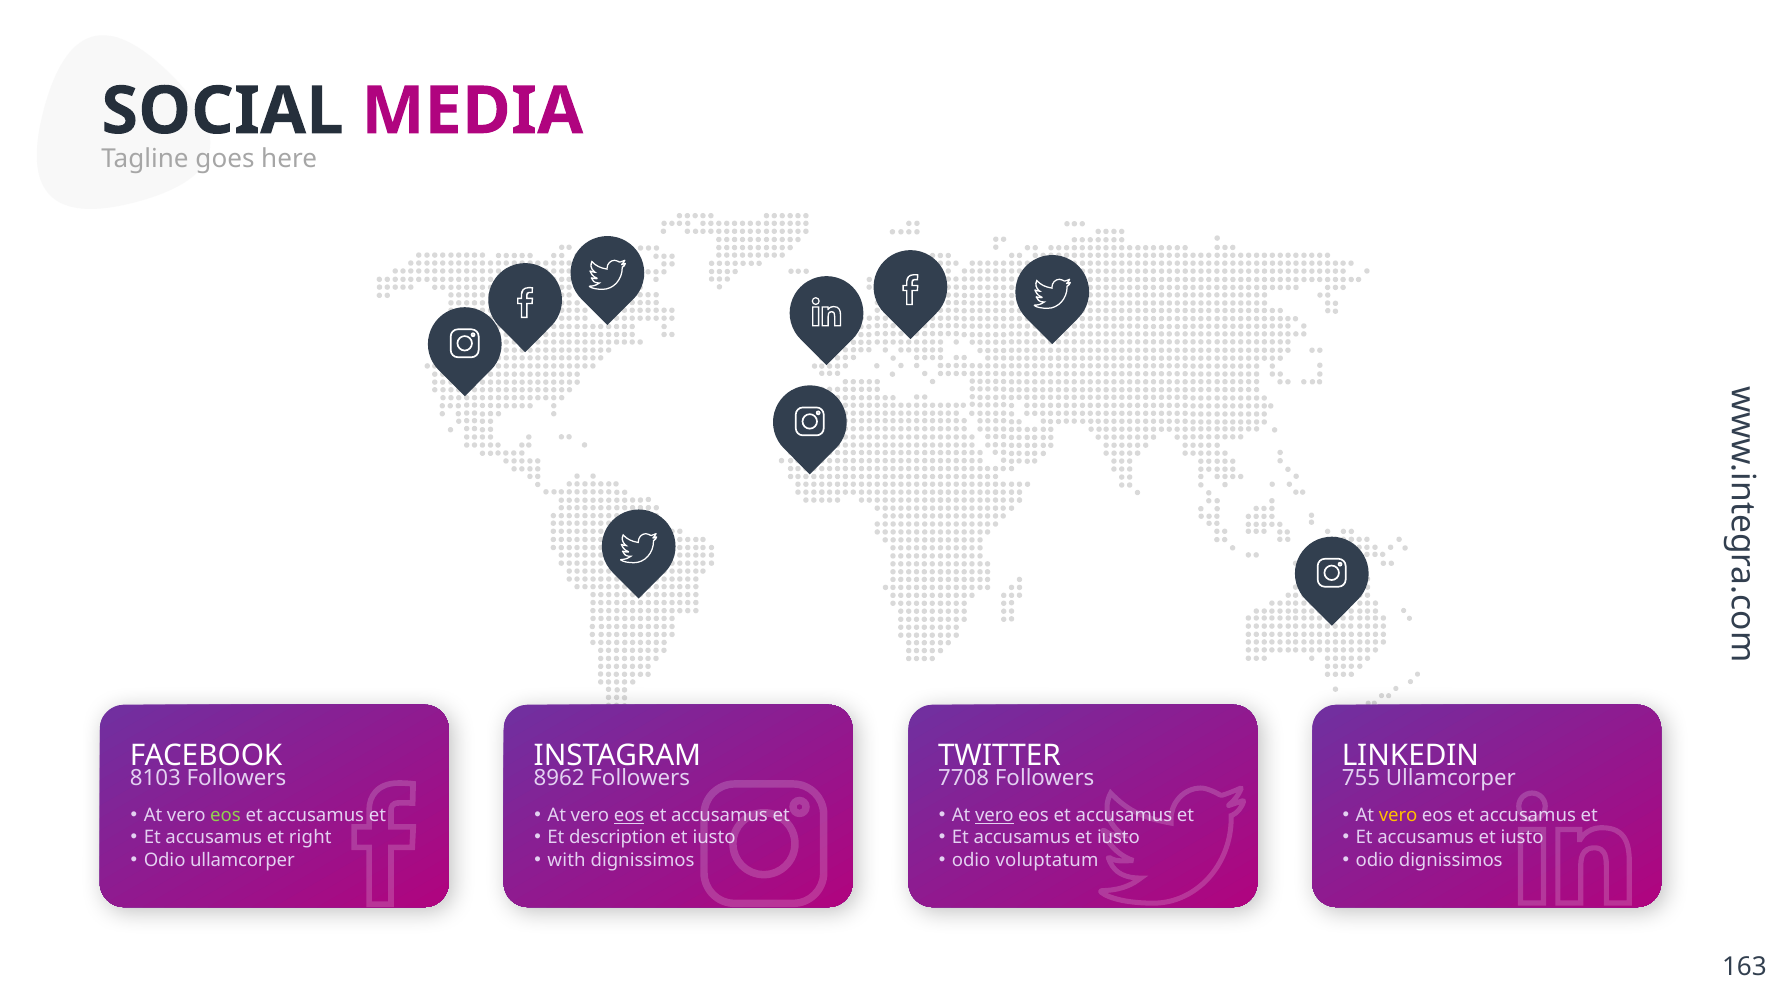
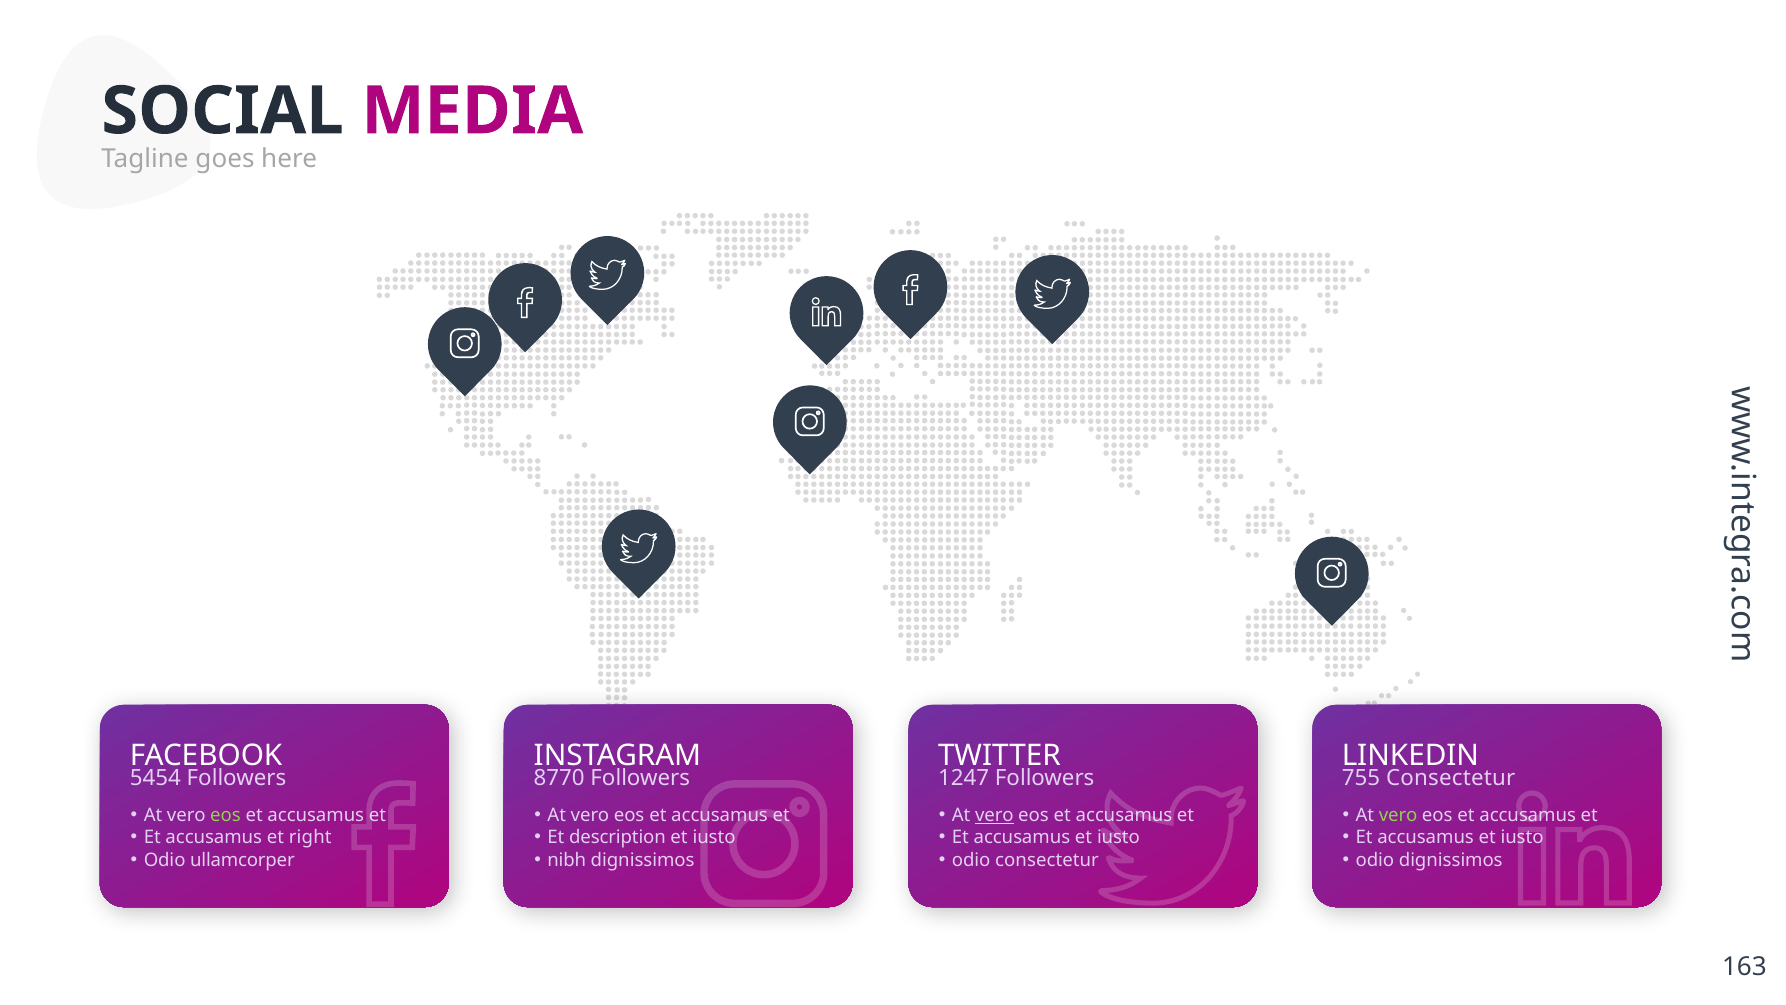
8103: 8103 -> 5454 (155, 778)
8962: 8962 -> 8770 (559, 778)
7708: 7708 -> 1247 (964, 778)
755 Ullamcorper: Ullamcorper -> Consectetur (1451, 778)
eos underline: present -> none (629, 815)
vero colour: yellow -> light green (1398, 815)
with: with -> nibh (567, 860)
odio voluptatum: voluptatum -> consectetur (1047, 860)
